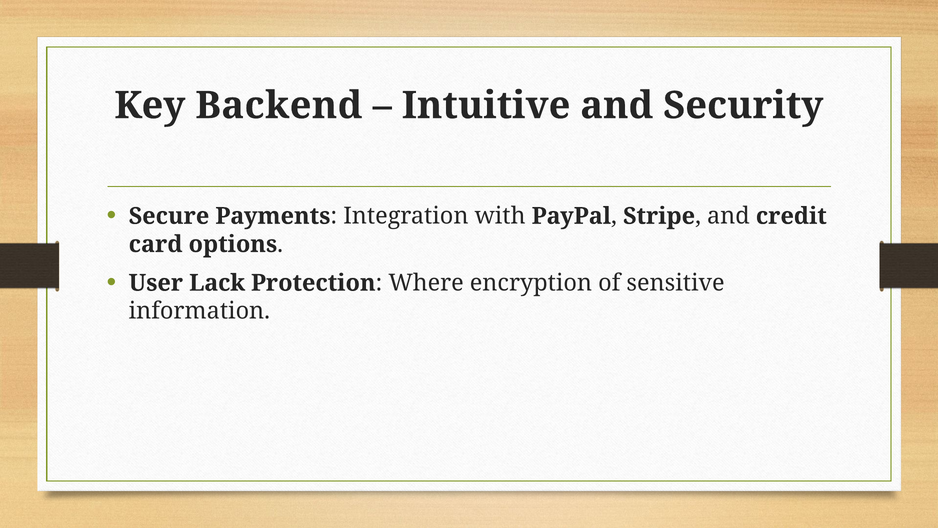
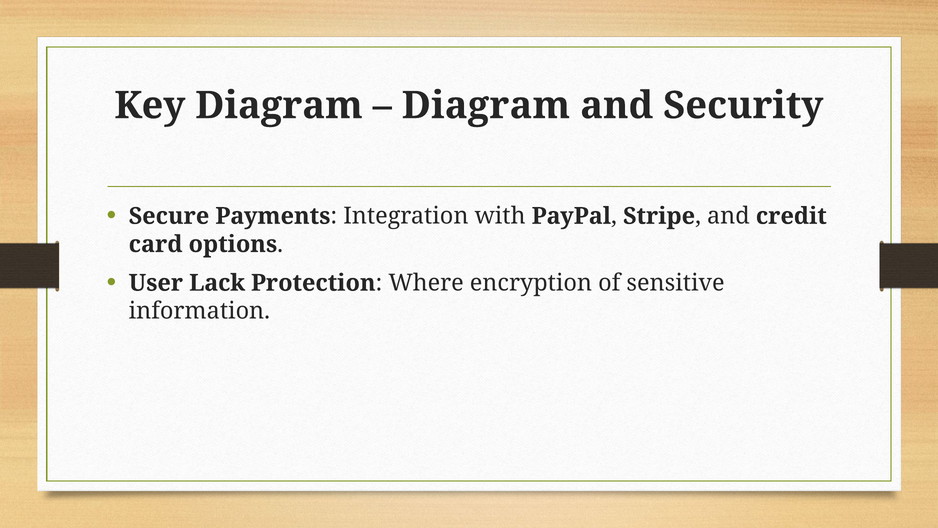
Key Backend: Backend -> Diagram (279, 105)
Intuitive: Intuitive -> Diagram (486, 105)
